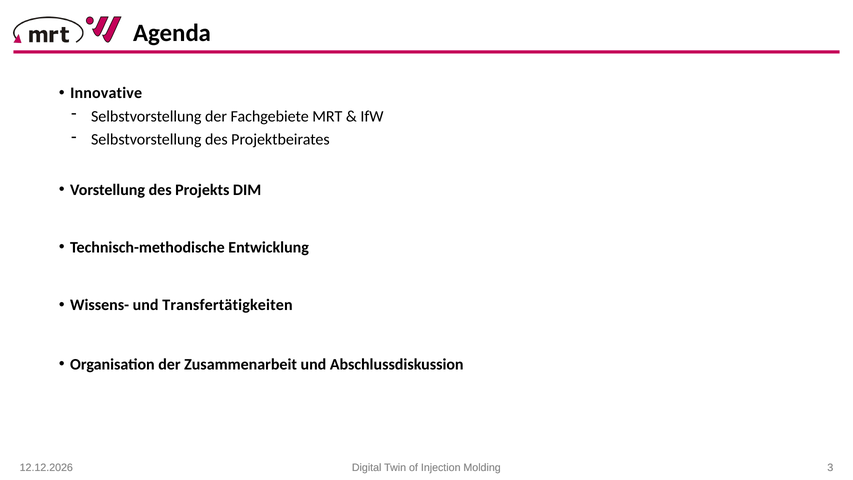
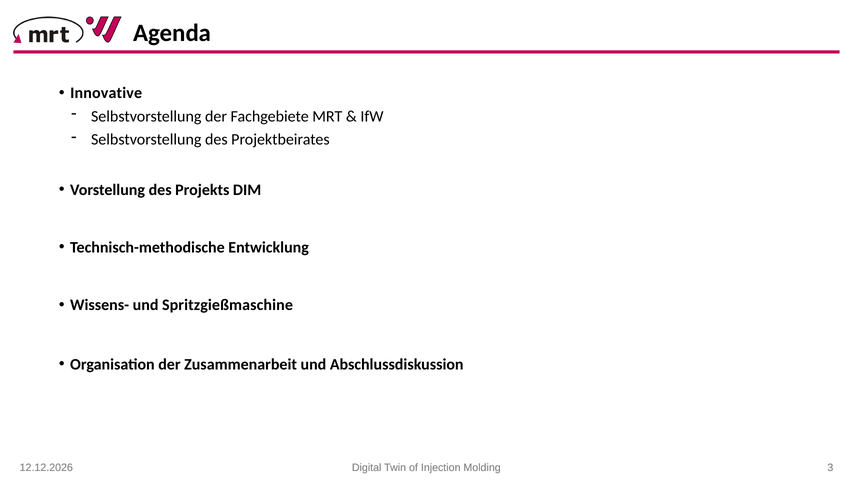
Transfertätigkeiten: Transfertätigkeiten -> Spritzgießmaschine (227, 305)
